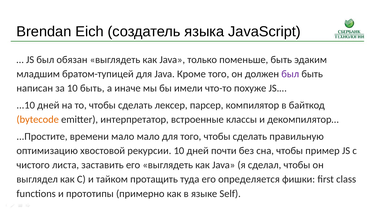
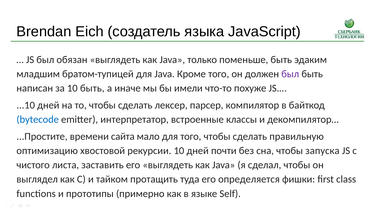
bytecode colour: orange -> blue (38, 120)
времени мало: мало -> сайта (123, 137)
пример: пример -> запуска (322, 151)
